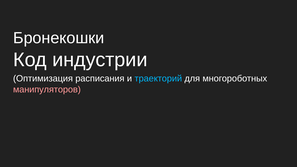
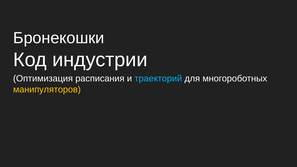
манипуляторов colour: pink -> yellow (47, 89)
